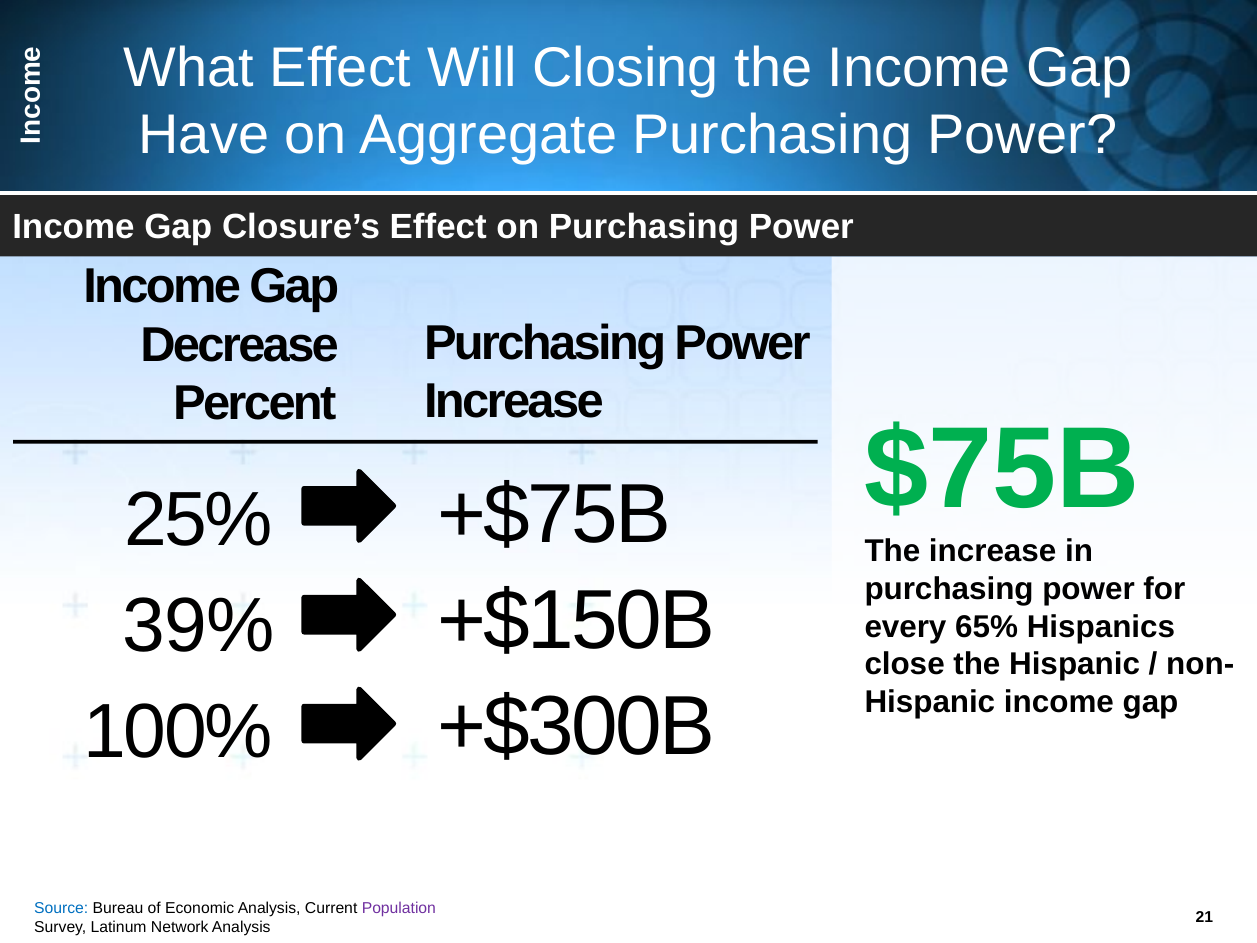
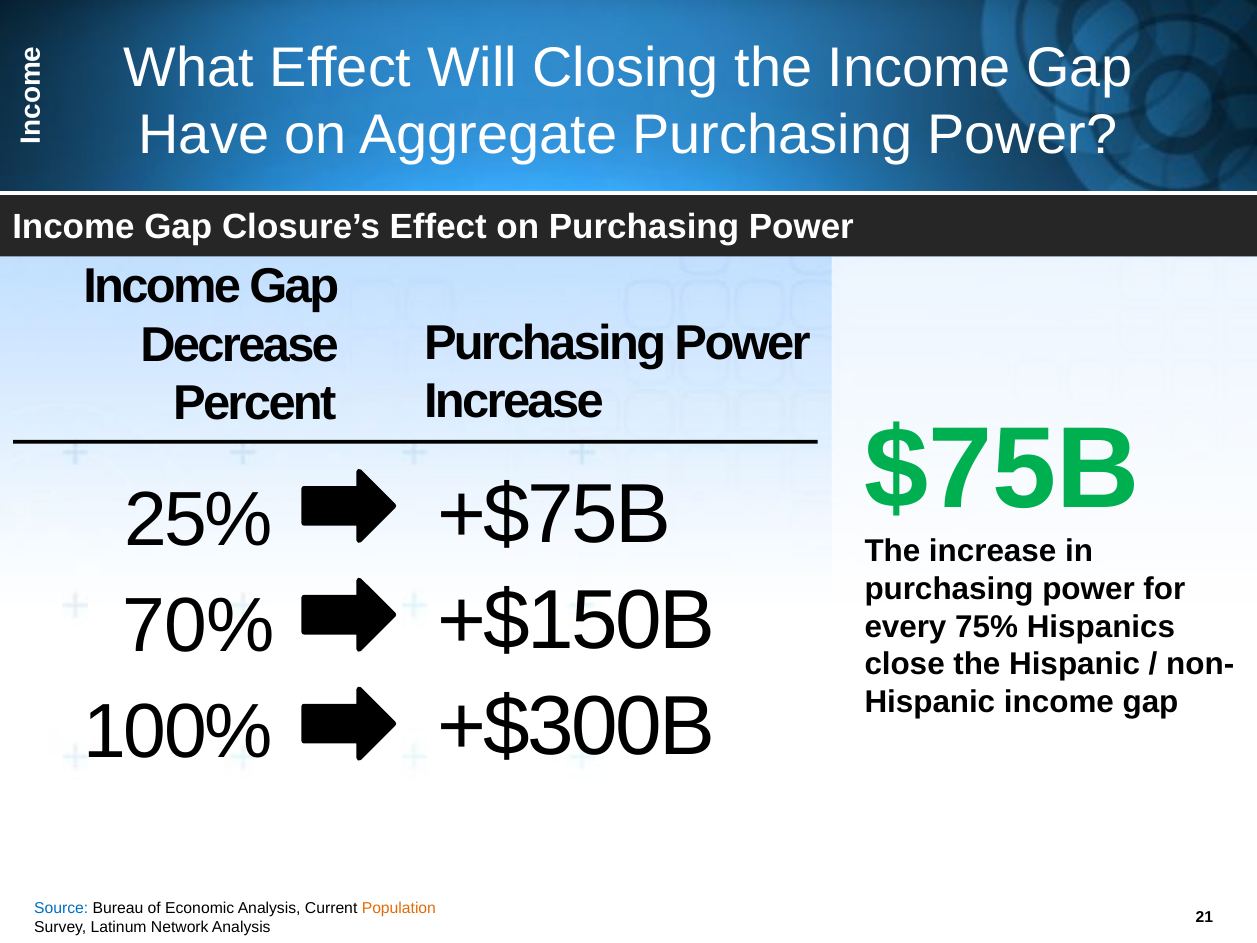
39%: 39% -> 70% (199, 626)
65%: 65% -> 75% (987, 627)
Population colour: purple -> orange (399, 908)
